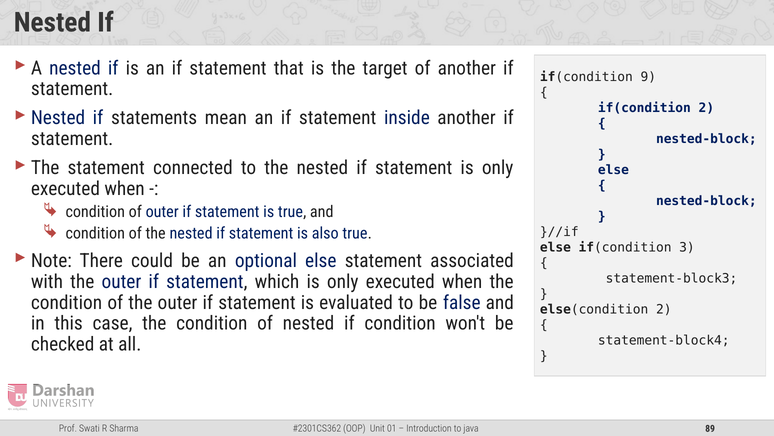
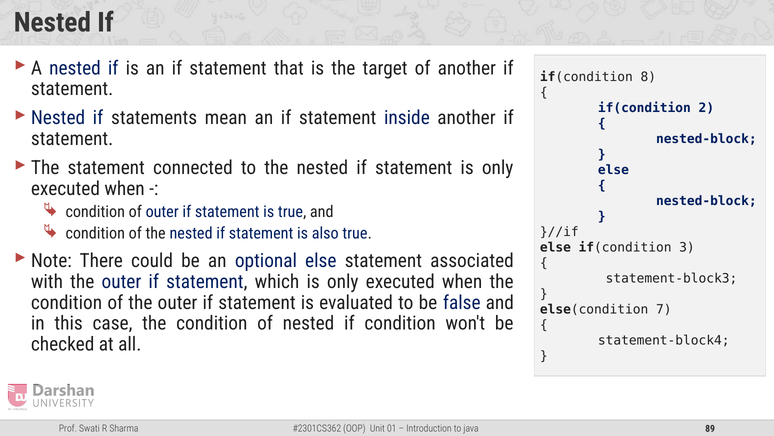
9: 9 -> 8 (648, 77)
else(condition 2: 2 -> 7 (664, 309)
